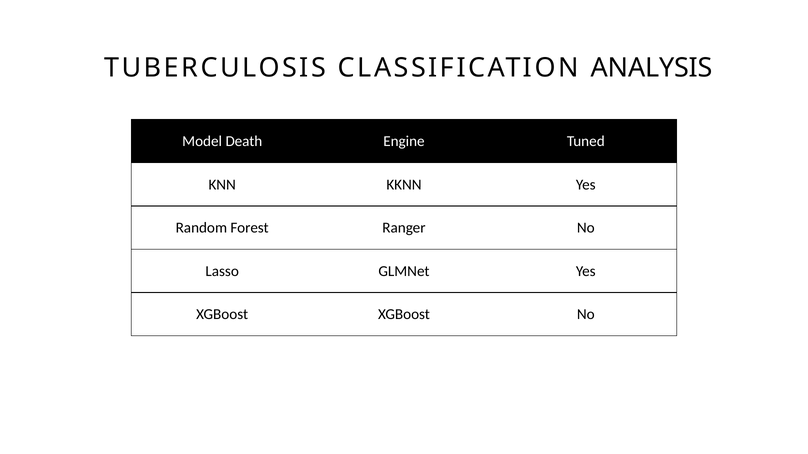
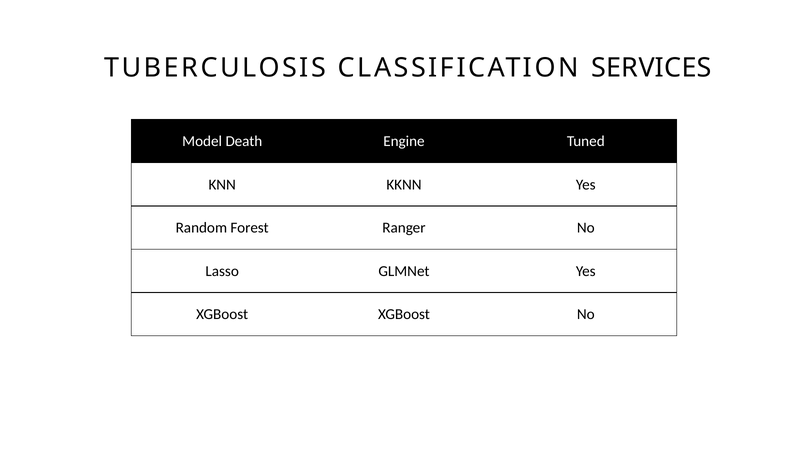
ANALYSIS: ANALYSIS -> SERVICES (651, 68)
